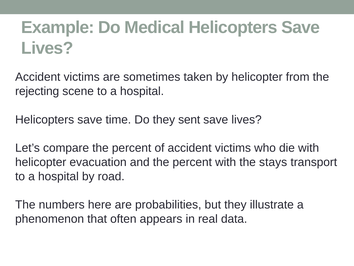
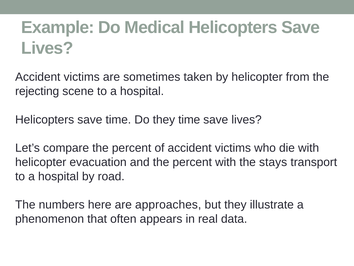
they sent: sent -> time (189, 119)
probabilities: probabilities -> approaches (168, 204)
